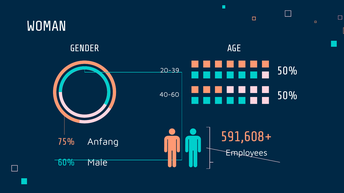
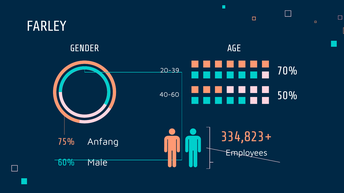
WOMAN: WOMAN -> FARLEY (47, 26)
50%: 50% -> 70% (287, 71)
591,608+: 591,608+ -> 334,823+ (247, 137)
